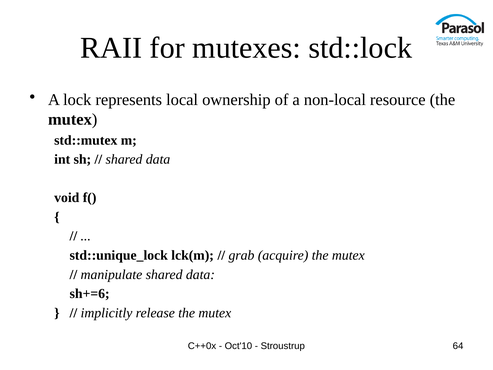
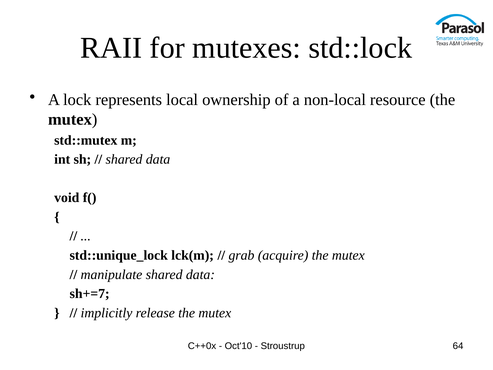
sh+=6: sh+=6 -> sh+=7 (90, 294)
